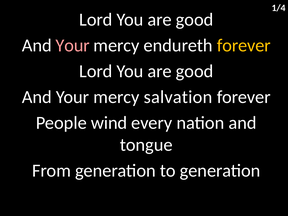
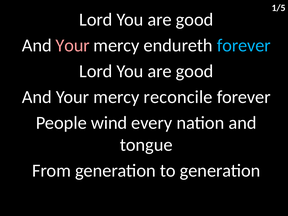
1/4: 1/4 -> 1/5 (279, 8)
forever colour: yellow -> light blue (244, 45)
salvation: salvation -> reconcile (178, 97)
